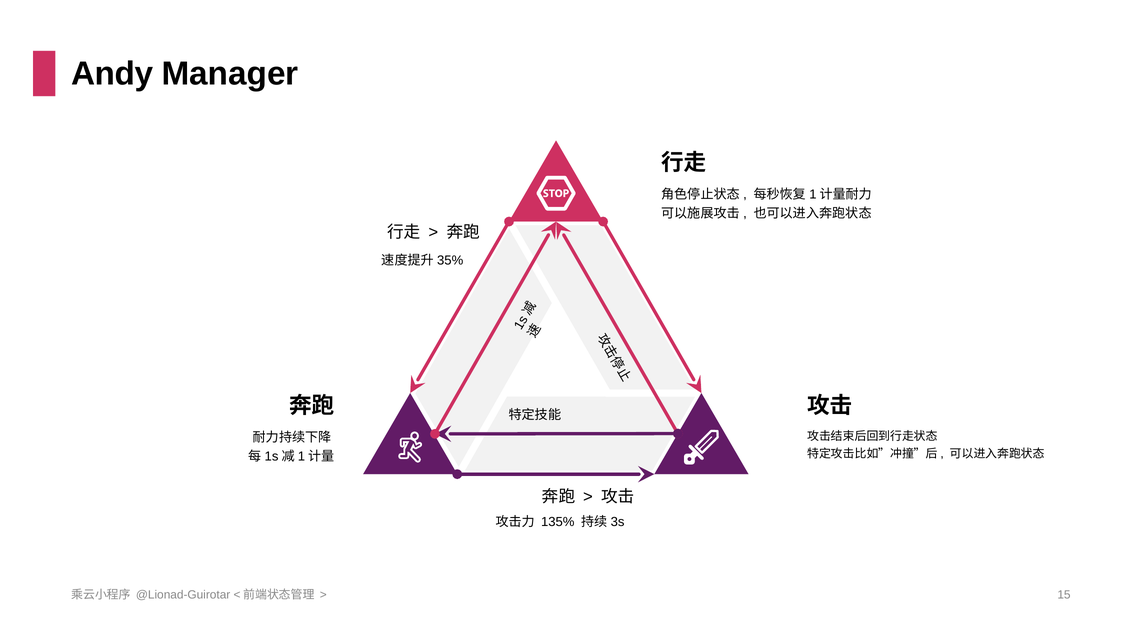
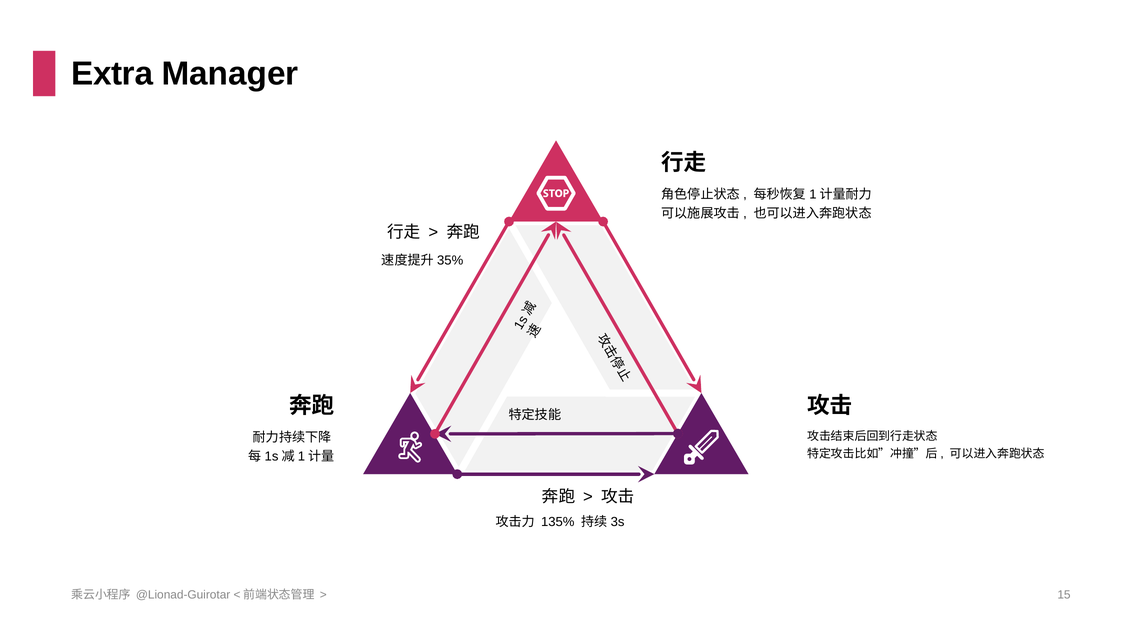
Andy: Andy -> Extra (112, 74)
